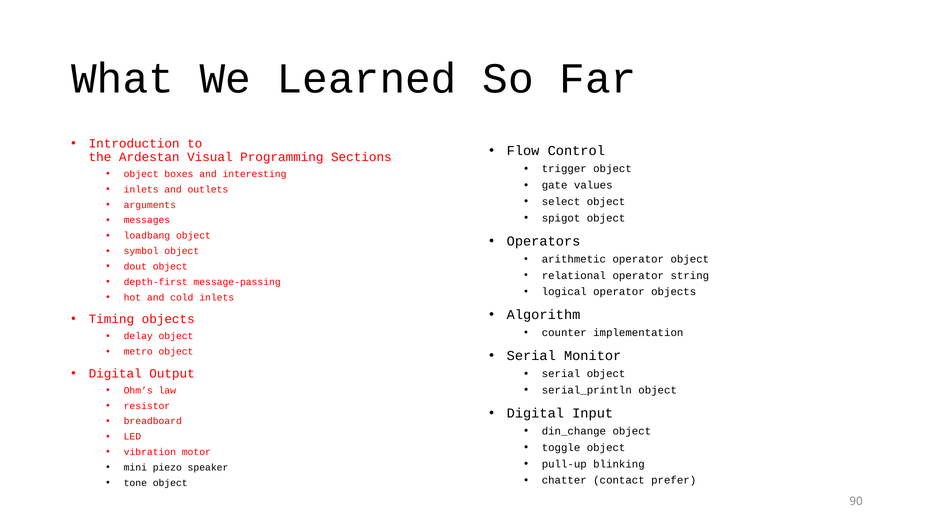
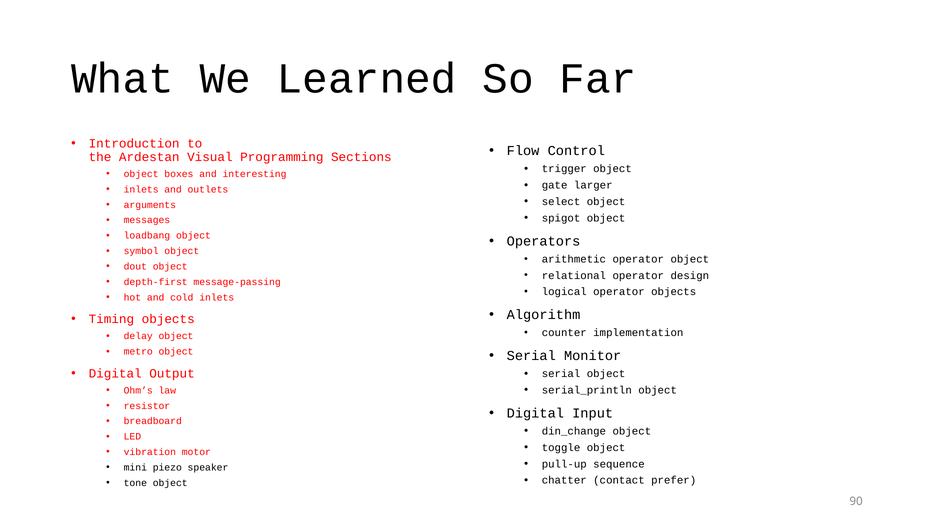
values: values -> larger (593, 185)
string: string -> design (690, 275)
blinking: blinking -> sequence (619, 463)
